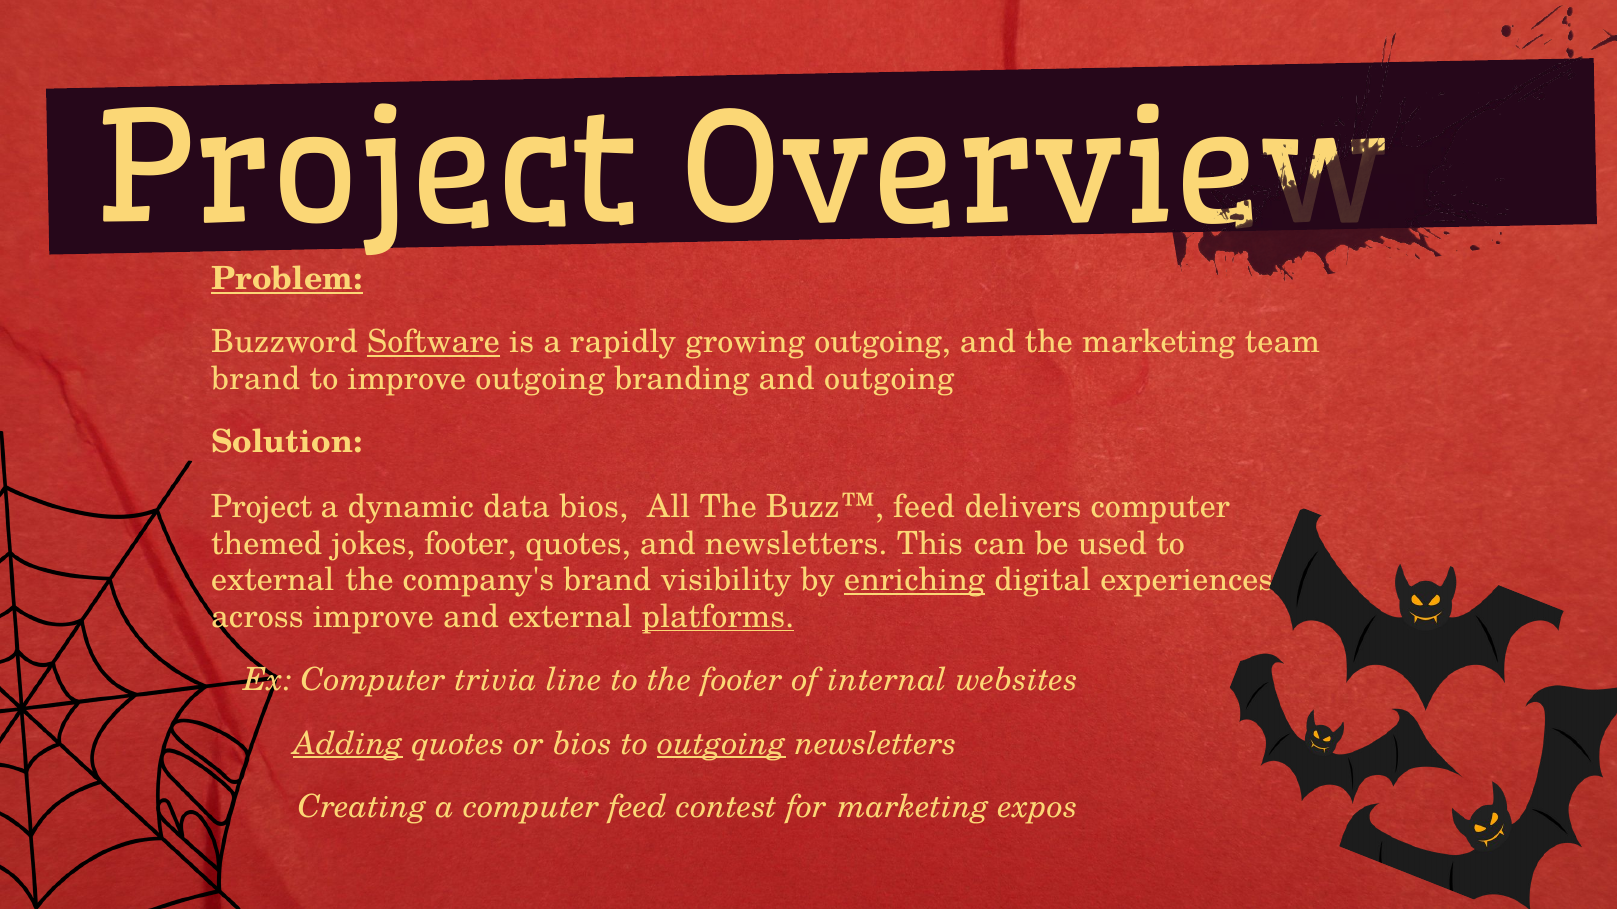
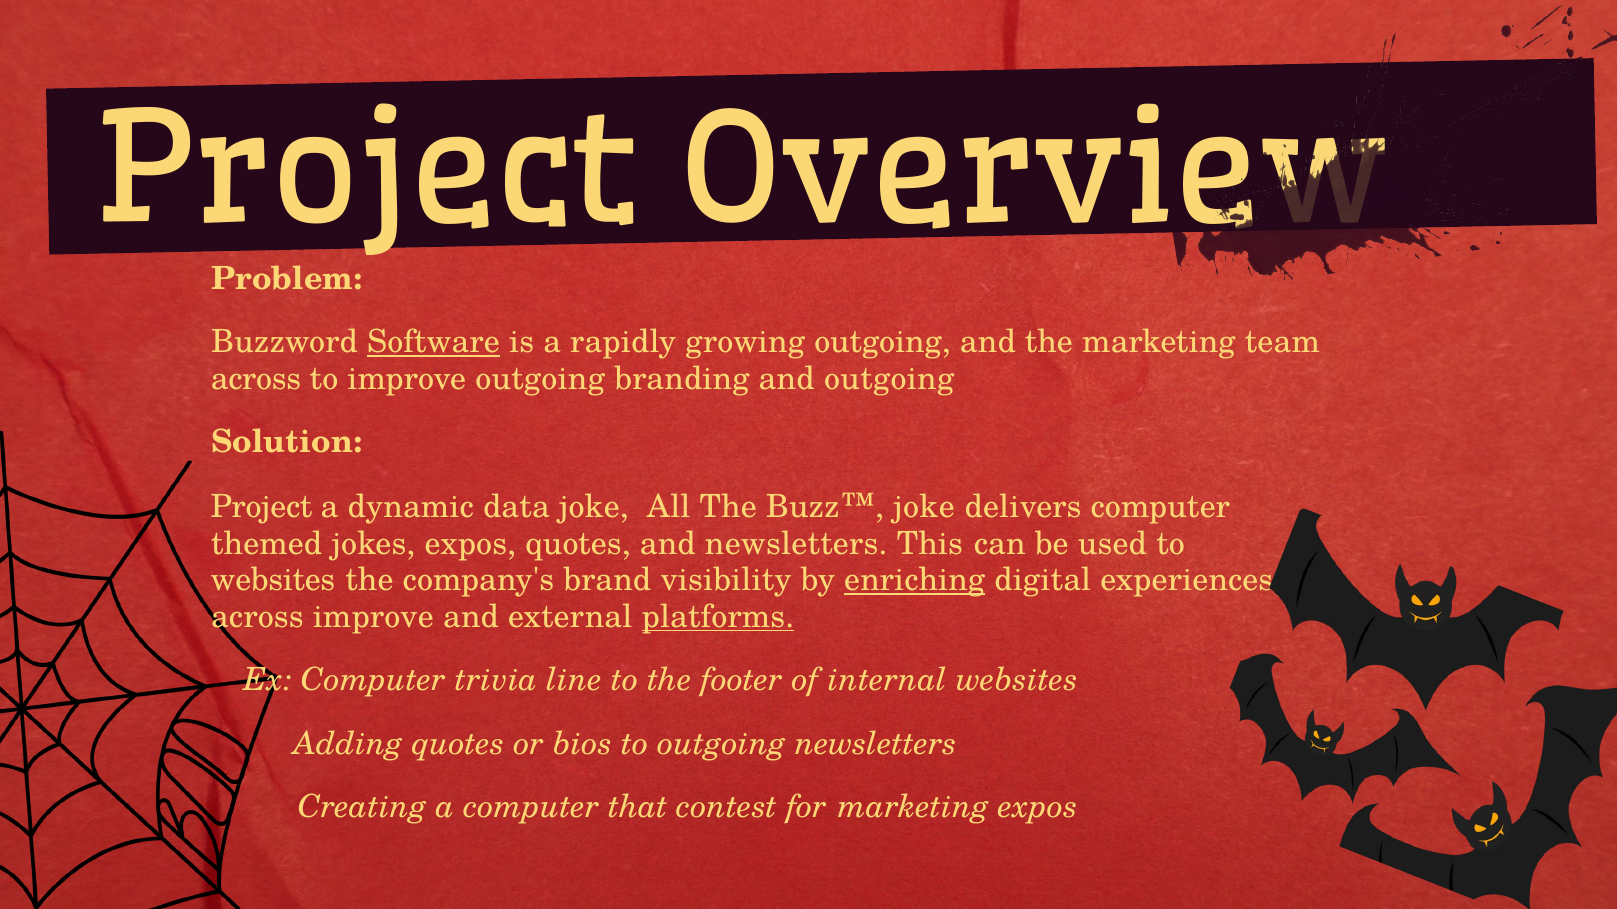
Problem underline: present -> none (287, 279)
brand: brand -> across (256, 379)
data bios: bios -> joke (594, 507)
Buzz™ feed: feed -> joke (924, 507)
jokes footer: footer -> expos (470, 544)
external: external -> websites (273, 581)
Adding underline: present -> none (348, 744)
outgoing underline: present -> none (722, 744)
computer feed: feed -> that (638, 807)
